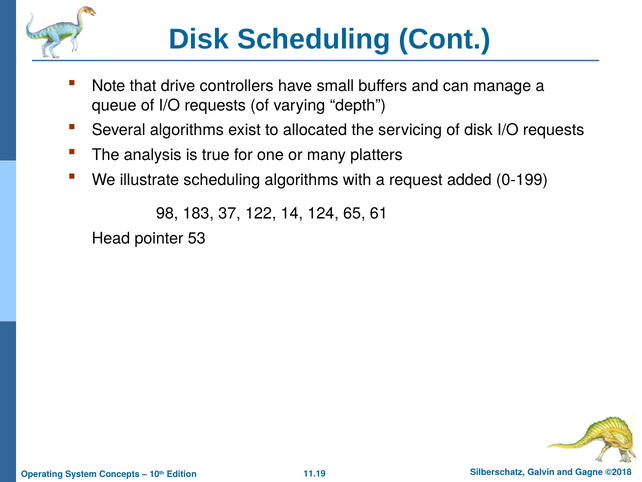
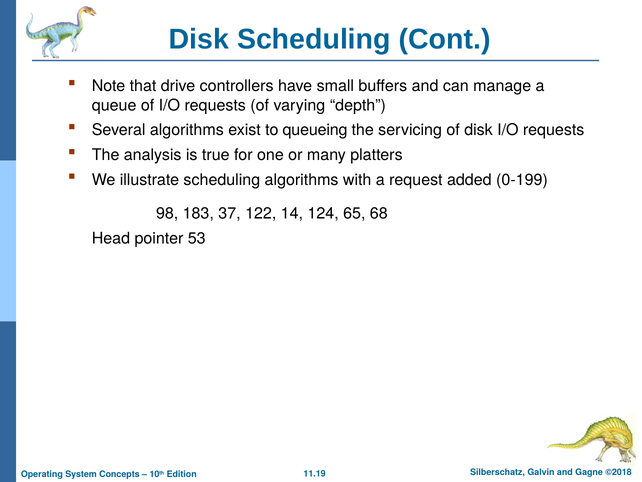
allocated: allocated -> queueing (315, 130)
61: 61 -> 68 (379, 213)
